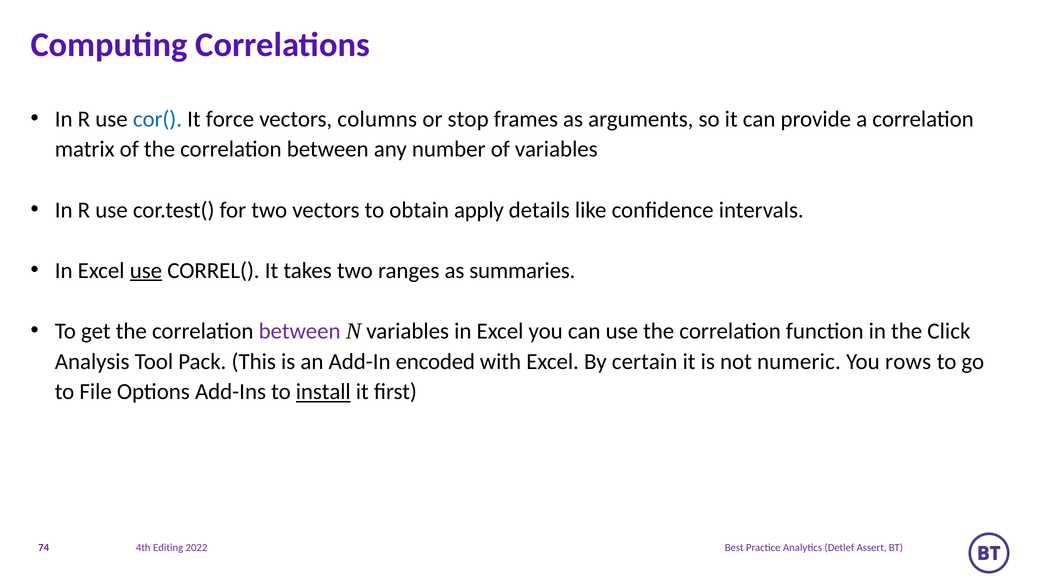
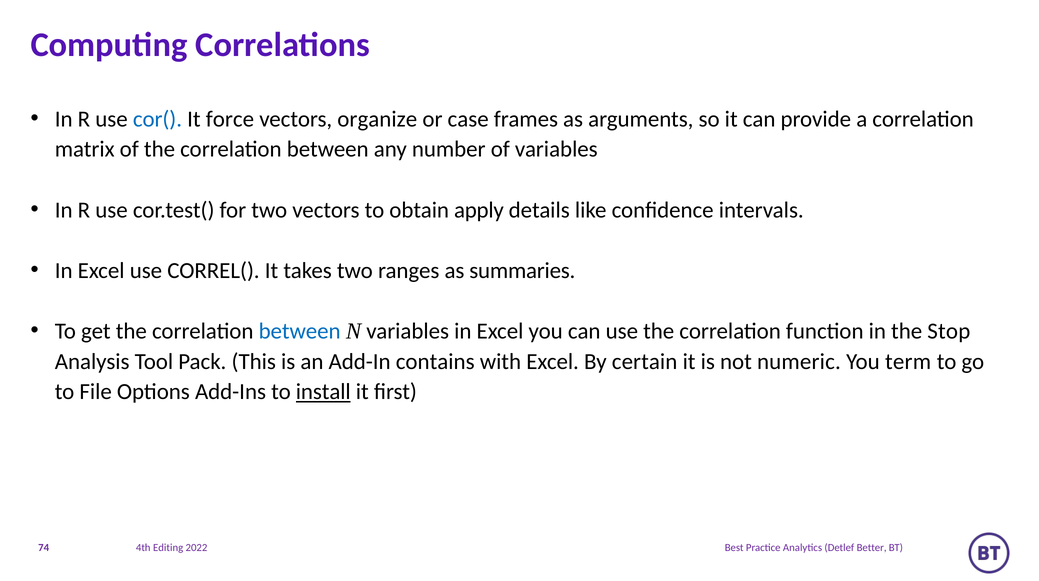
columns: columns -> organize (377, 119)
stop: stop -> case (468, 119)
use underline: present -> none (146, 270)
between colour: purple -> blue (300, 331)
Click: Click -> Stop (949, 331)
encoded: encoded -> contains (435, 361)
rows: rows -> term (908, 361)
Assert: Assert -> Better (872, 547)
